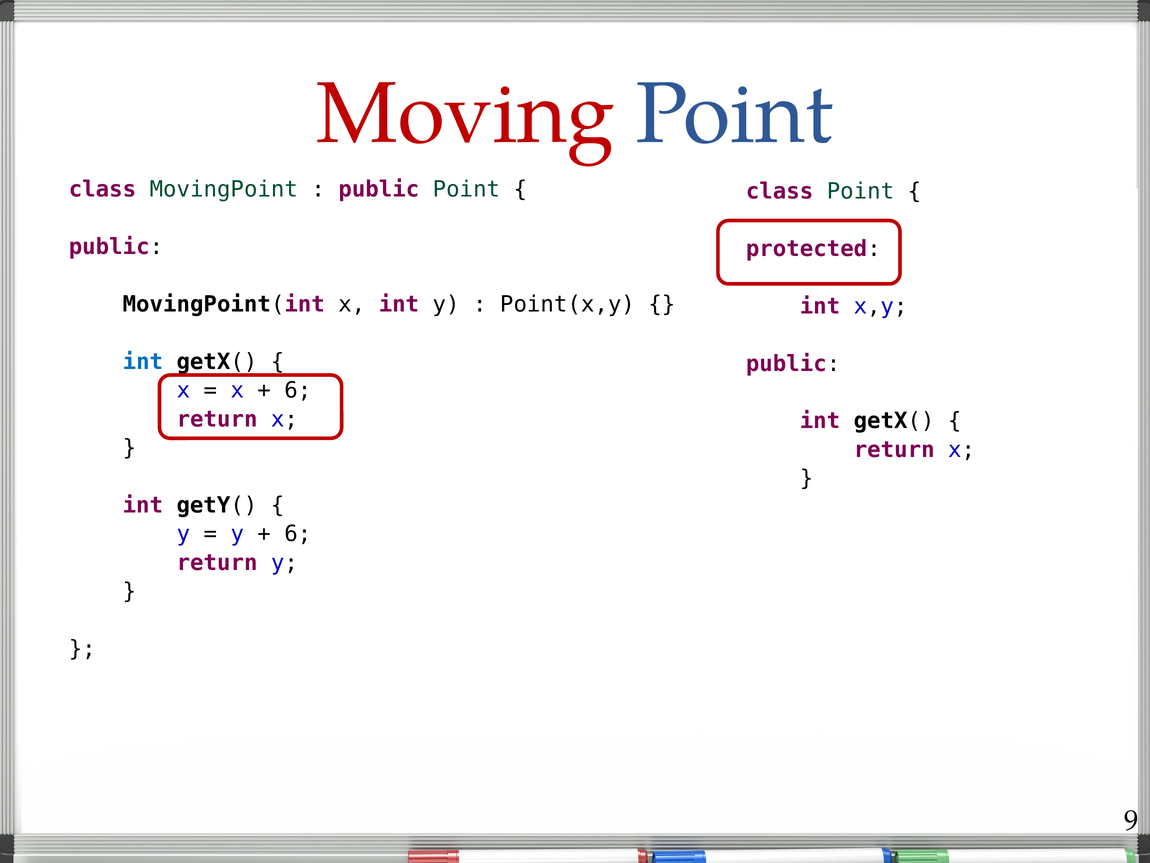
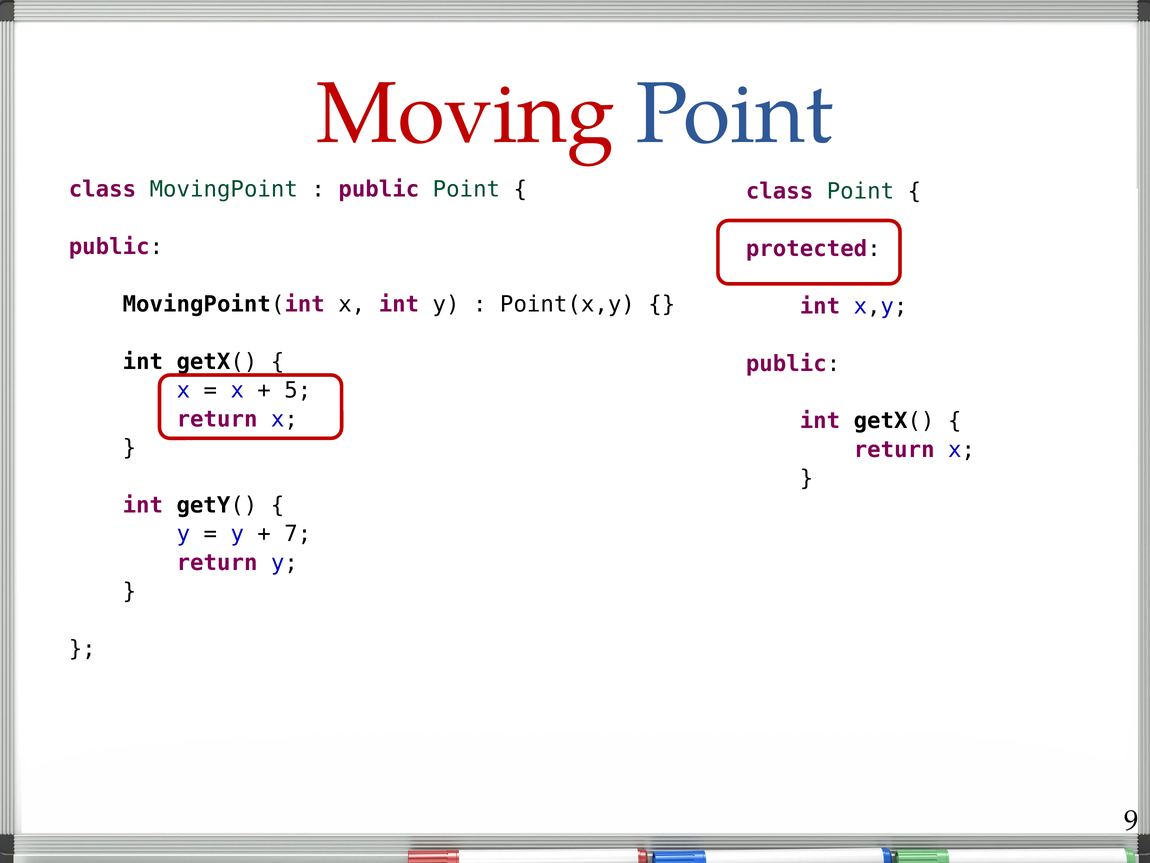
int colour: blue -> black (143, 362)
6: 6 -> 5 (298, 390)
6: 6 -> 7 (298, 534)
